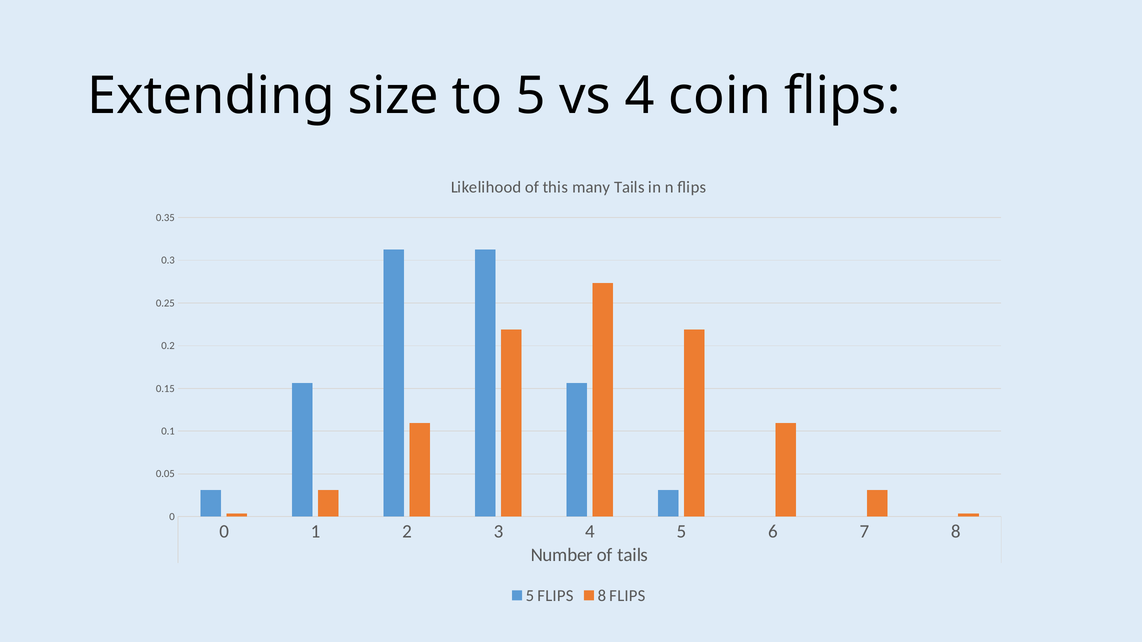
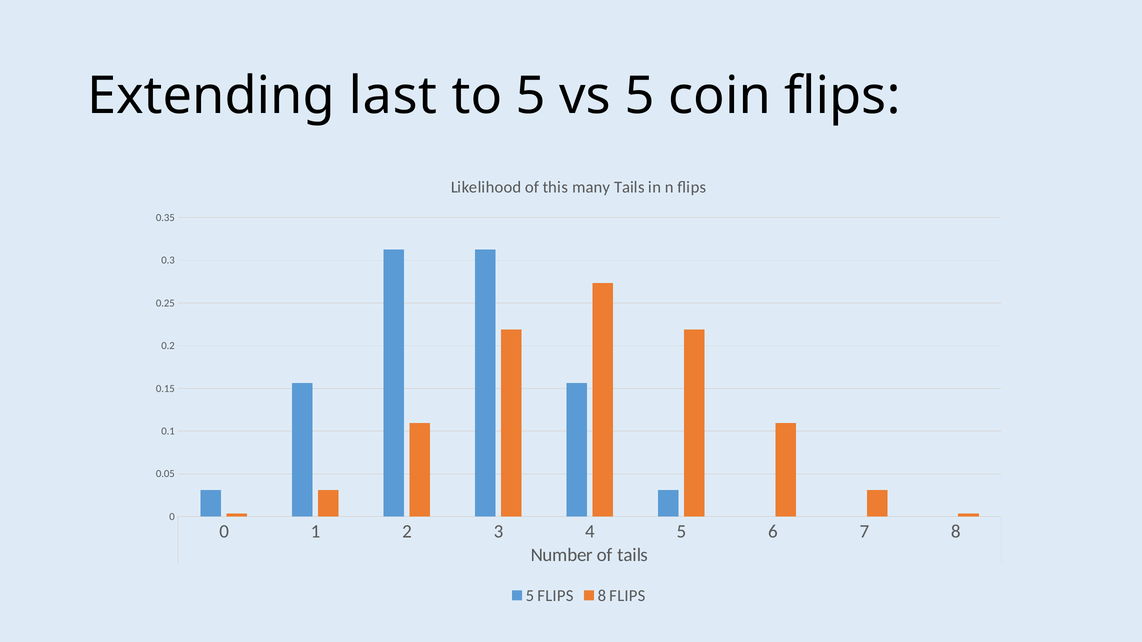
size: size -> last (393, 96)
vs 4: 4 -> 5 (640, 96)
